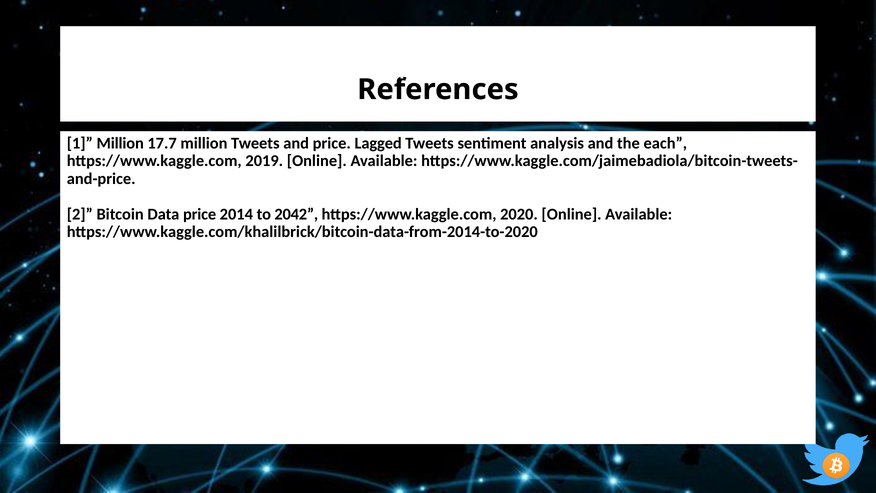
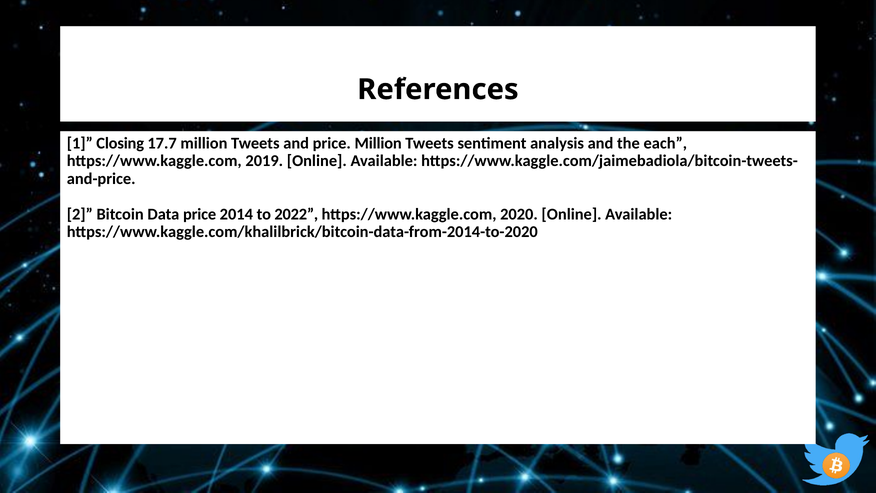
1 Million: Million -> Closing (120, 143)
price Lagged: Lagged -> Million (378, 143)
2042: 2042 -> 2022 (296, 214)
